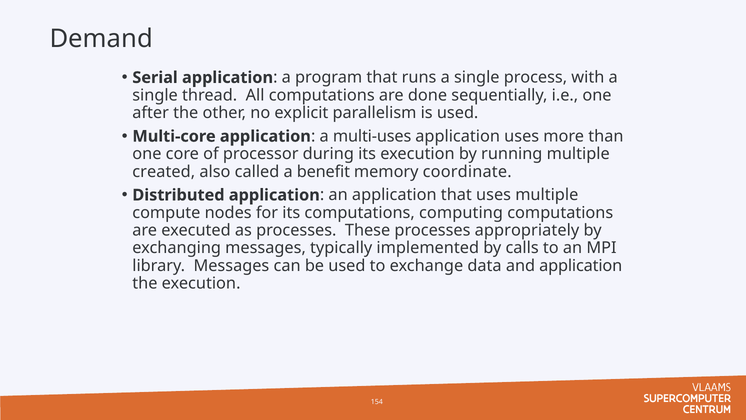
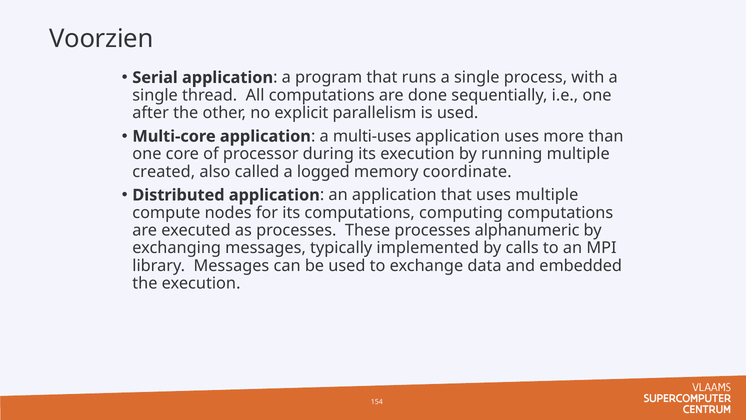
Demand: Demand -> Voorzien (101, 39)
benefit: benefit -> logged (323, 171)
appropriately: appropriately -> alphanumeric (527, 230)
and application: application -> embedded (581, 265)
